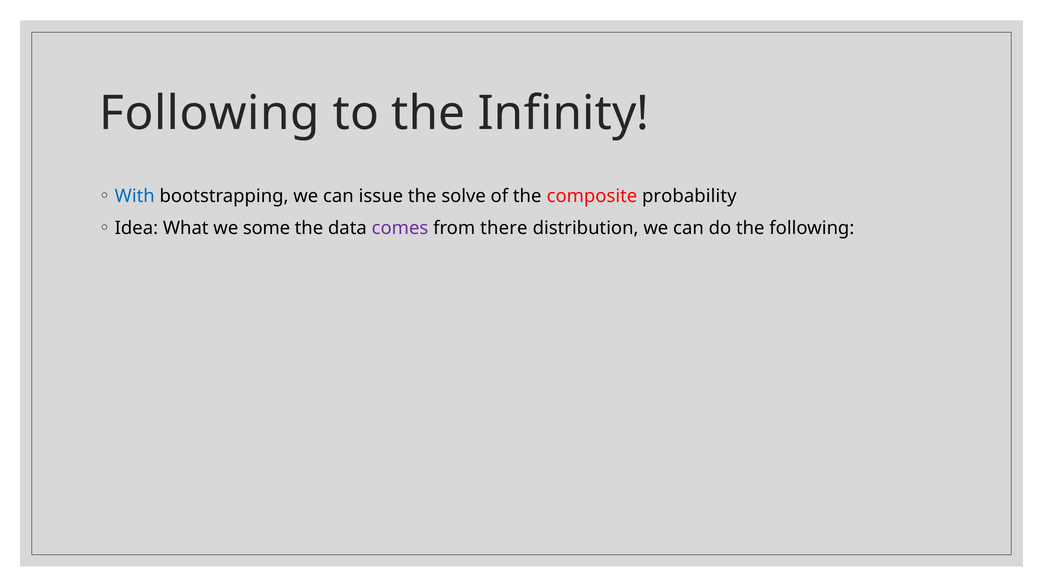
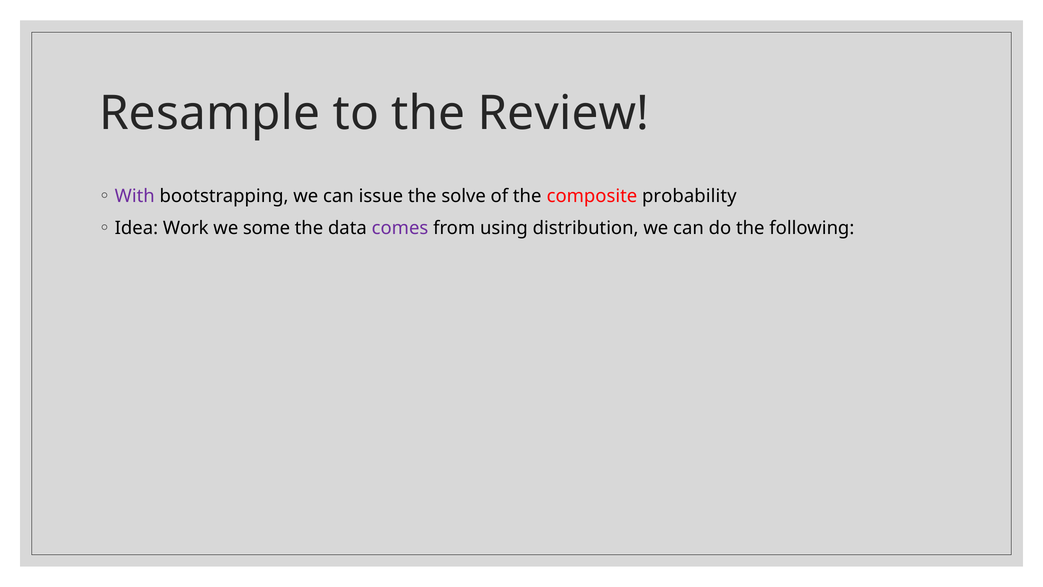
Following: Following -> Resample (210, 113)
Infinity: Infinity -> Review (563, 113)
With colour: blue -> purple (135, 196)
What: What -> Work (186, 228)
there: there -> using (504, 228)
